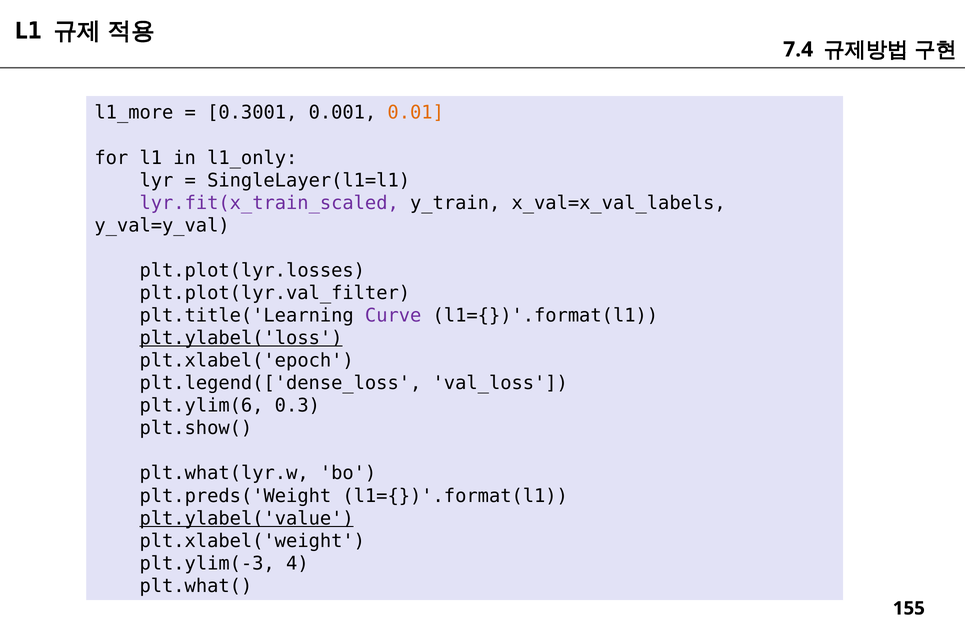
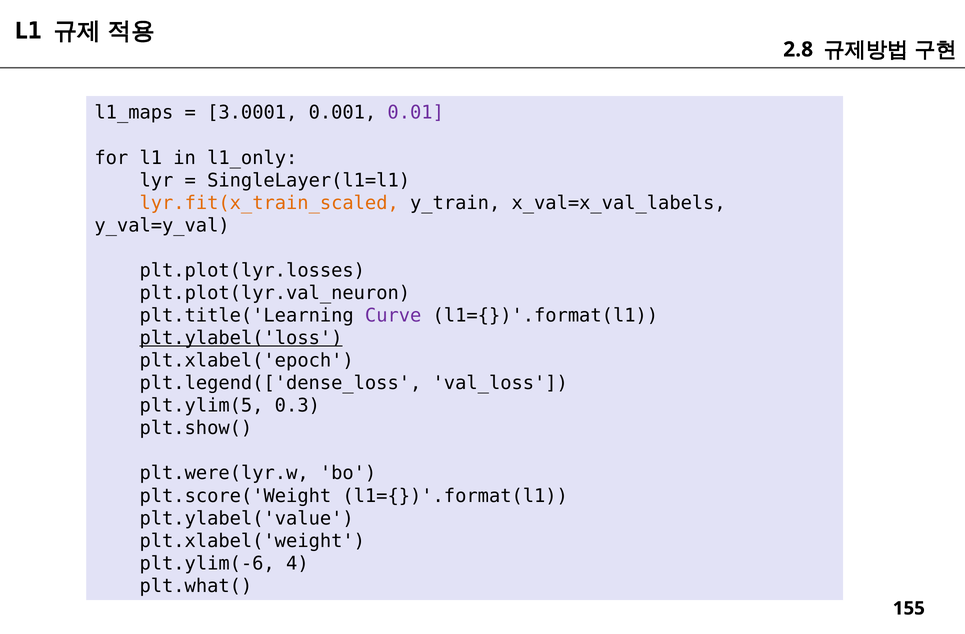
7.4: 7.4 -> 2.8 (798, 49)
l1_more: l1_more -> l1_maps (134, 113)
0.3001: 0.3001 -> 3.0001 (252, 113)
0.01 colour: orange -> purple (416, 113)
lyr.fit(x_train_scaled colour: purple -> orange (269, 203)
plt.plot(lyr.val_filter: plt.plot(lyr.val_filter -> plt.plot(lyr.val_neuron (275, 293)
plt.ylim(6: plt.ylim(6 -> plt.ylim(5 (202, 406)
plt.what(lyr.w: plt.what(lyr.w -> plt.were(lyr.w (224, 473)
plt.preds('Weight: plt.preds('Weight -> plt.score('Weight (235, 496)
plt.ylabel('value underline: present -> none (247, 518)
plt.ylim(-3: plt.ylim(-3 -> plt.ylim(-6 (207, 563)
